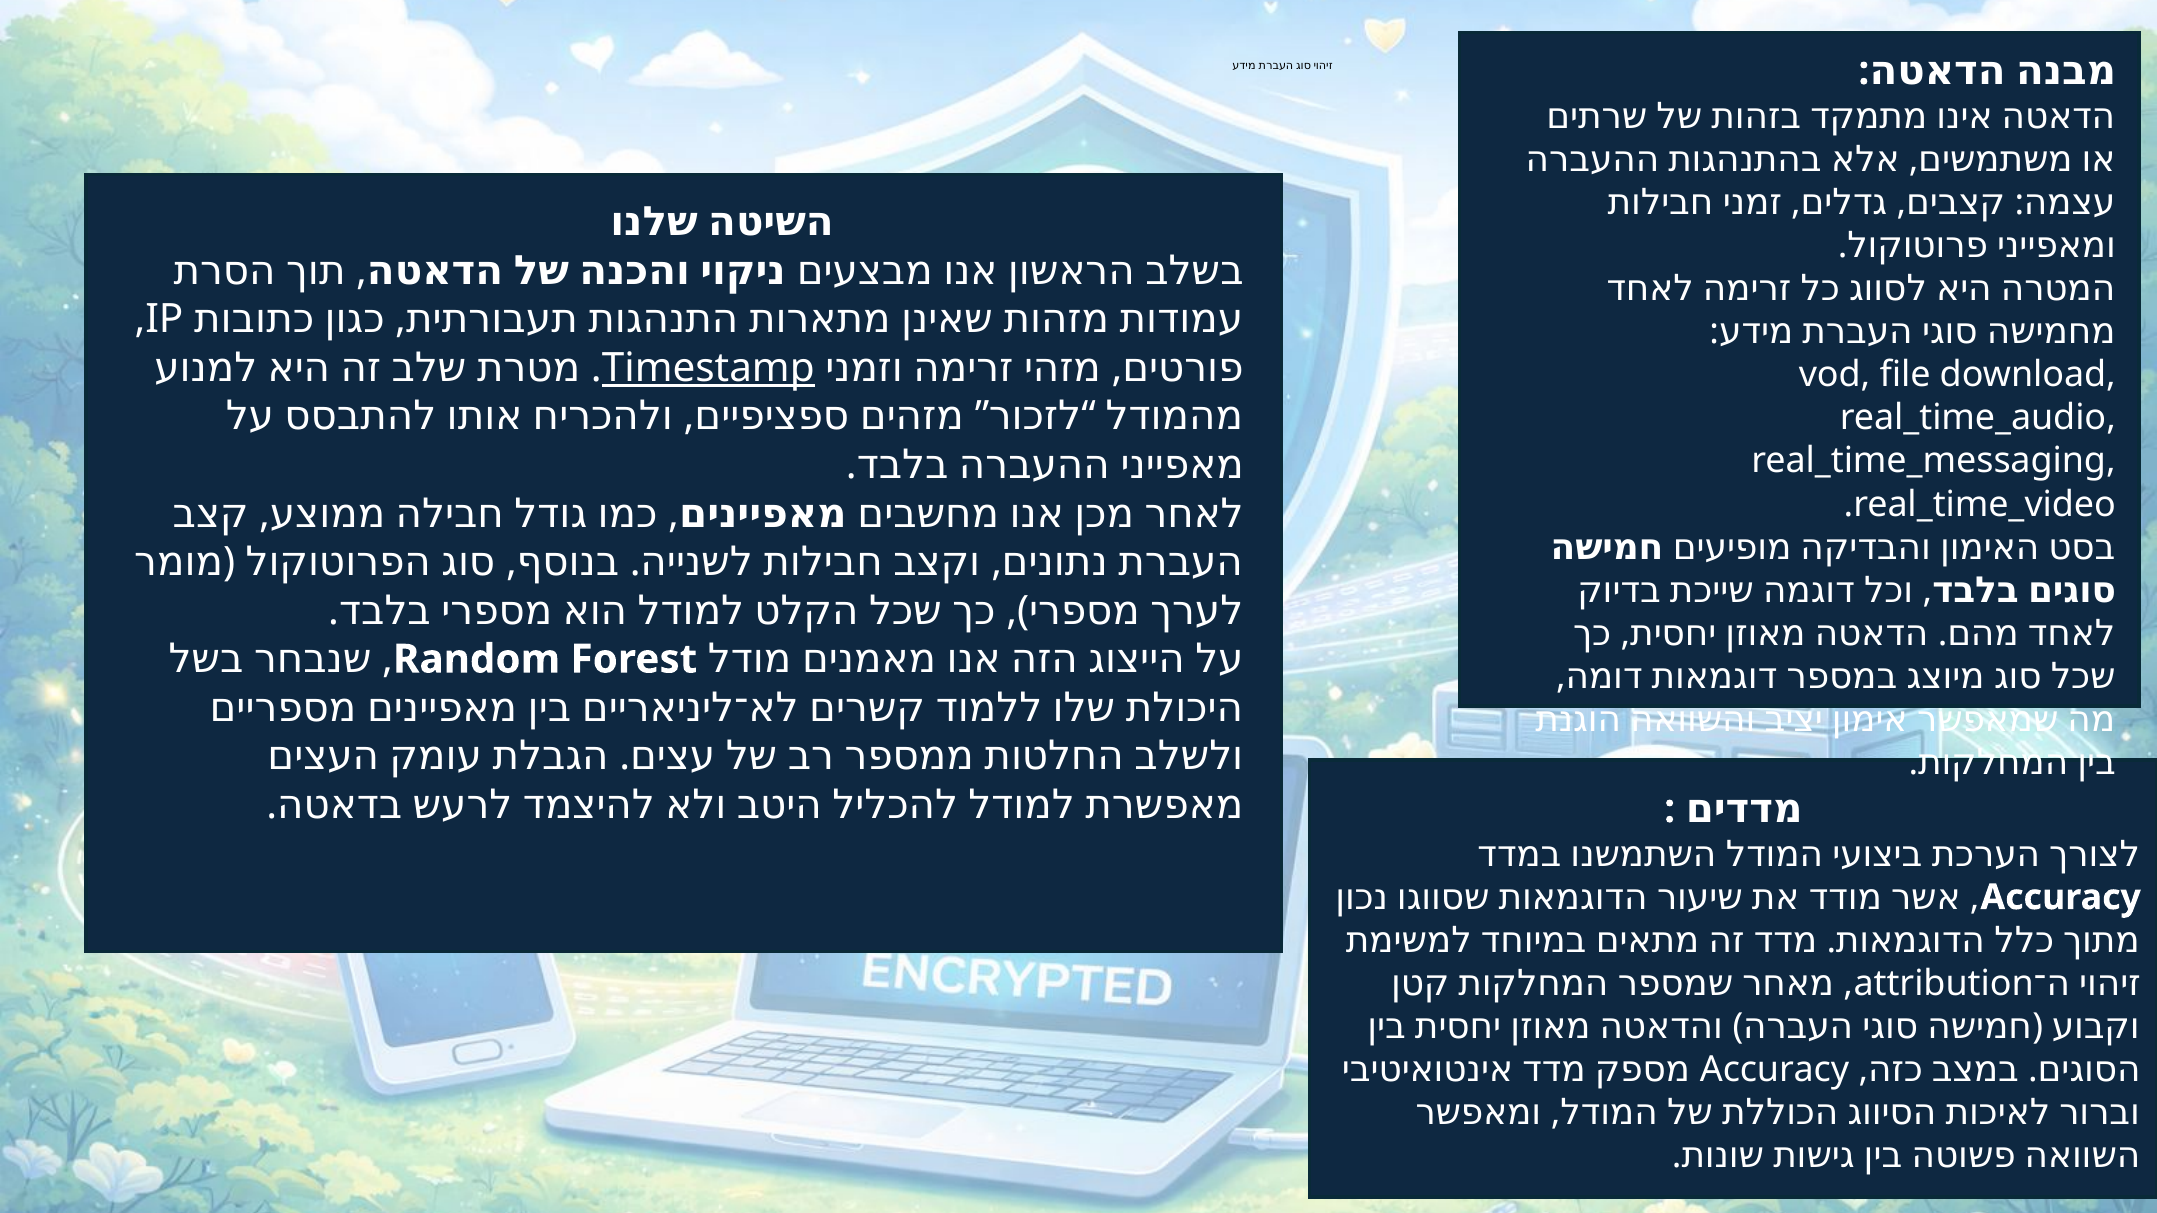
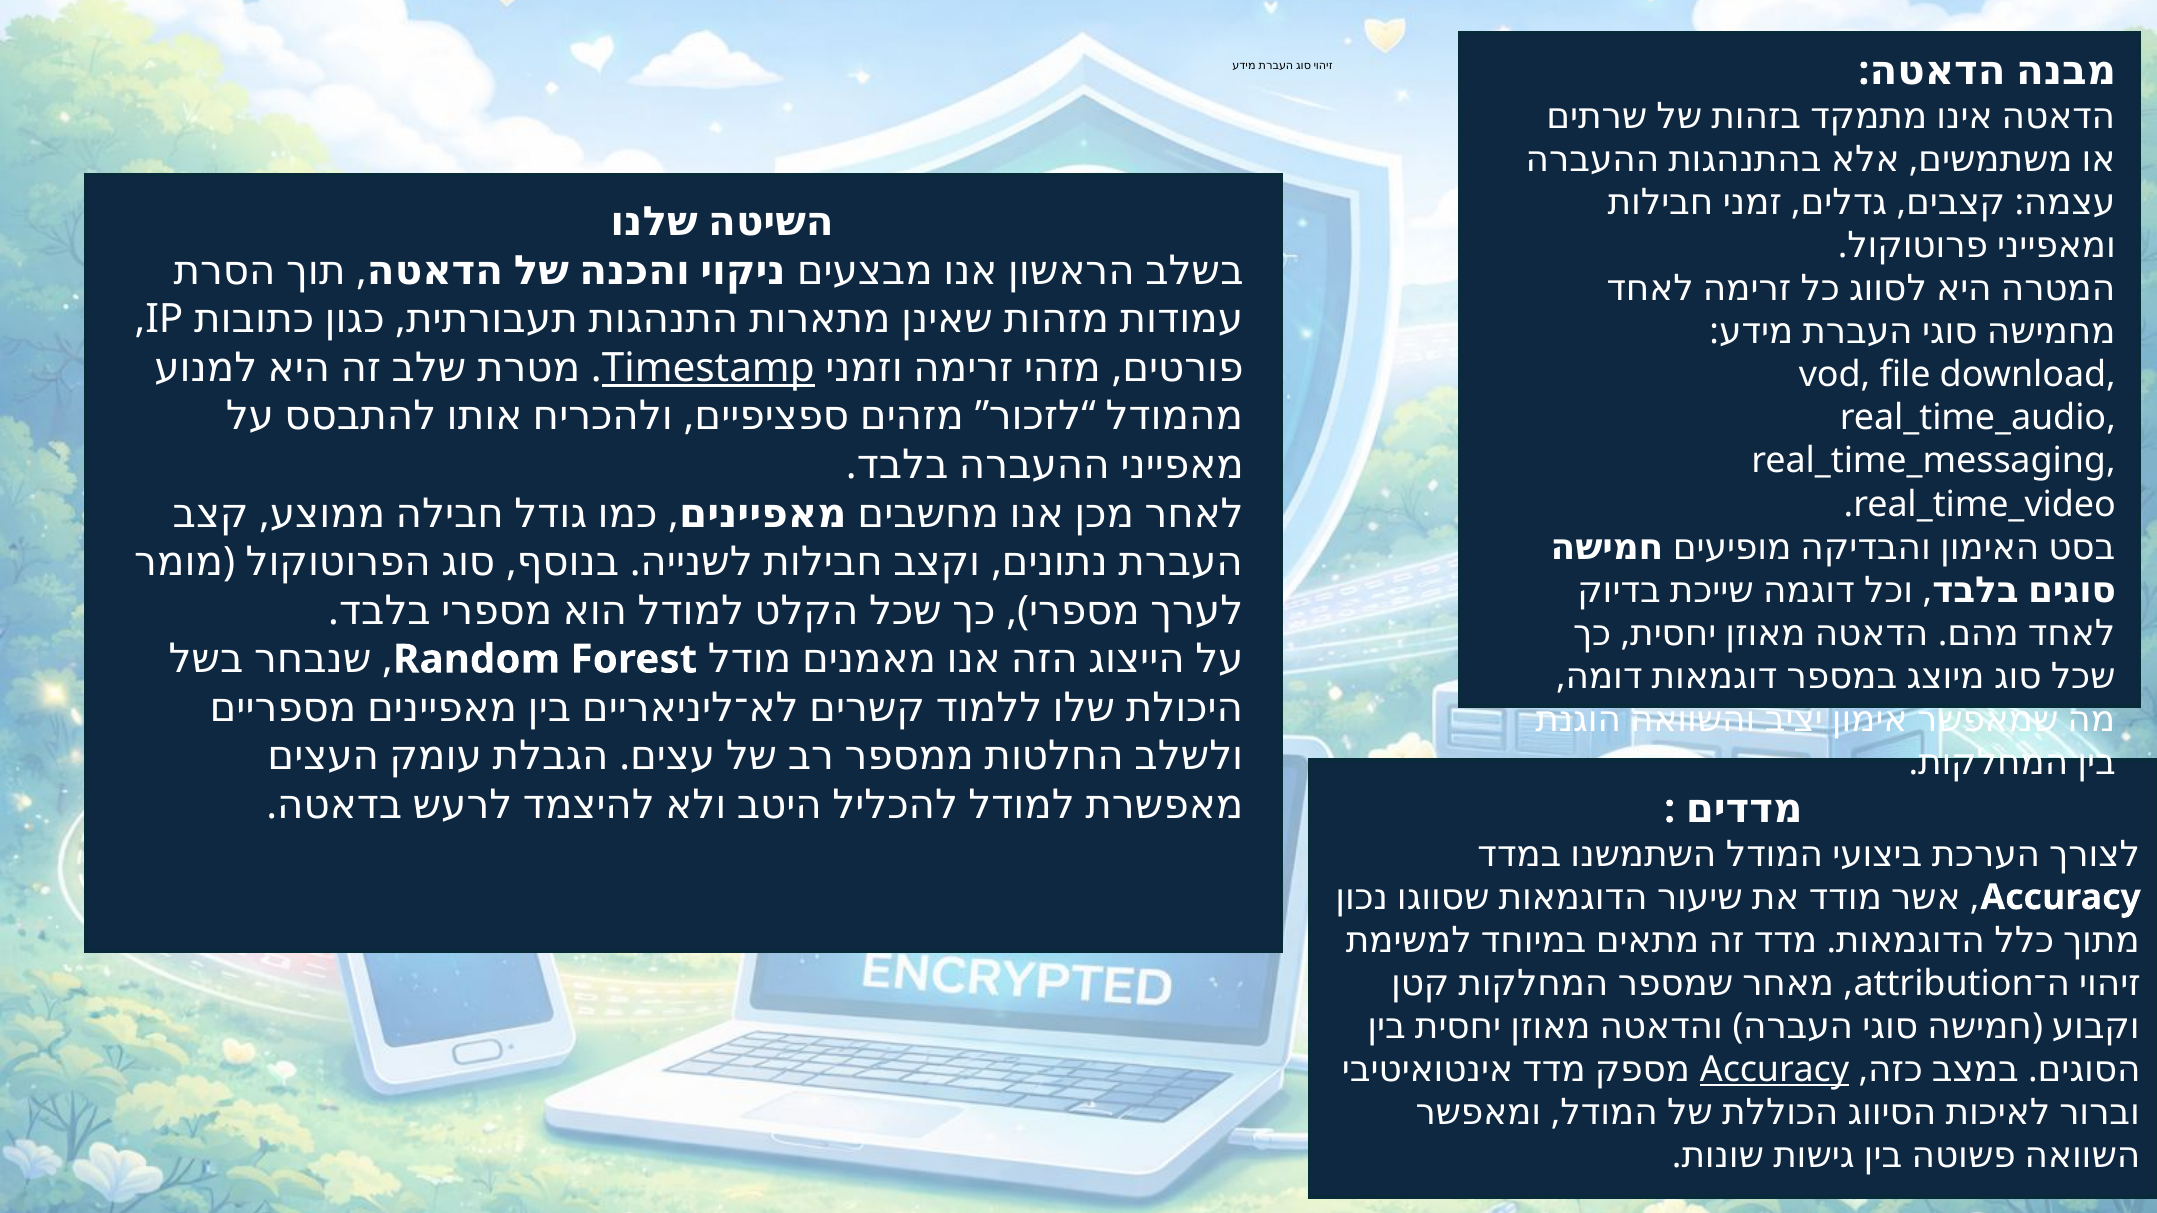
Accuracy underline: none -> present (1775, 1070)
